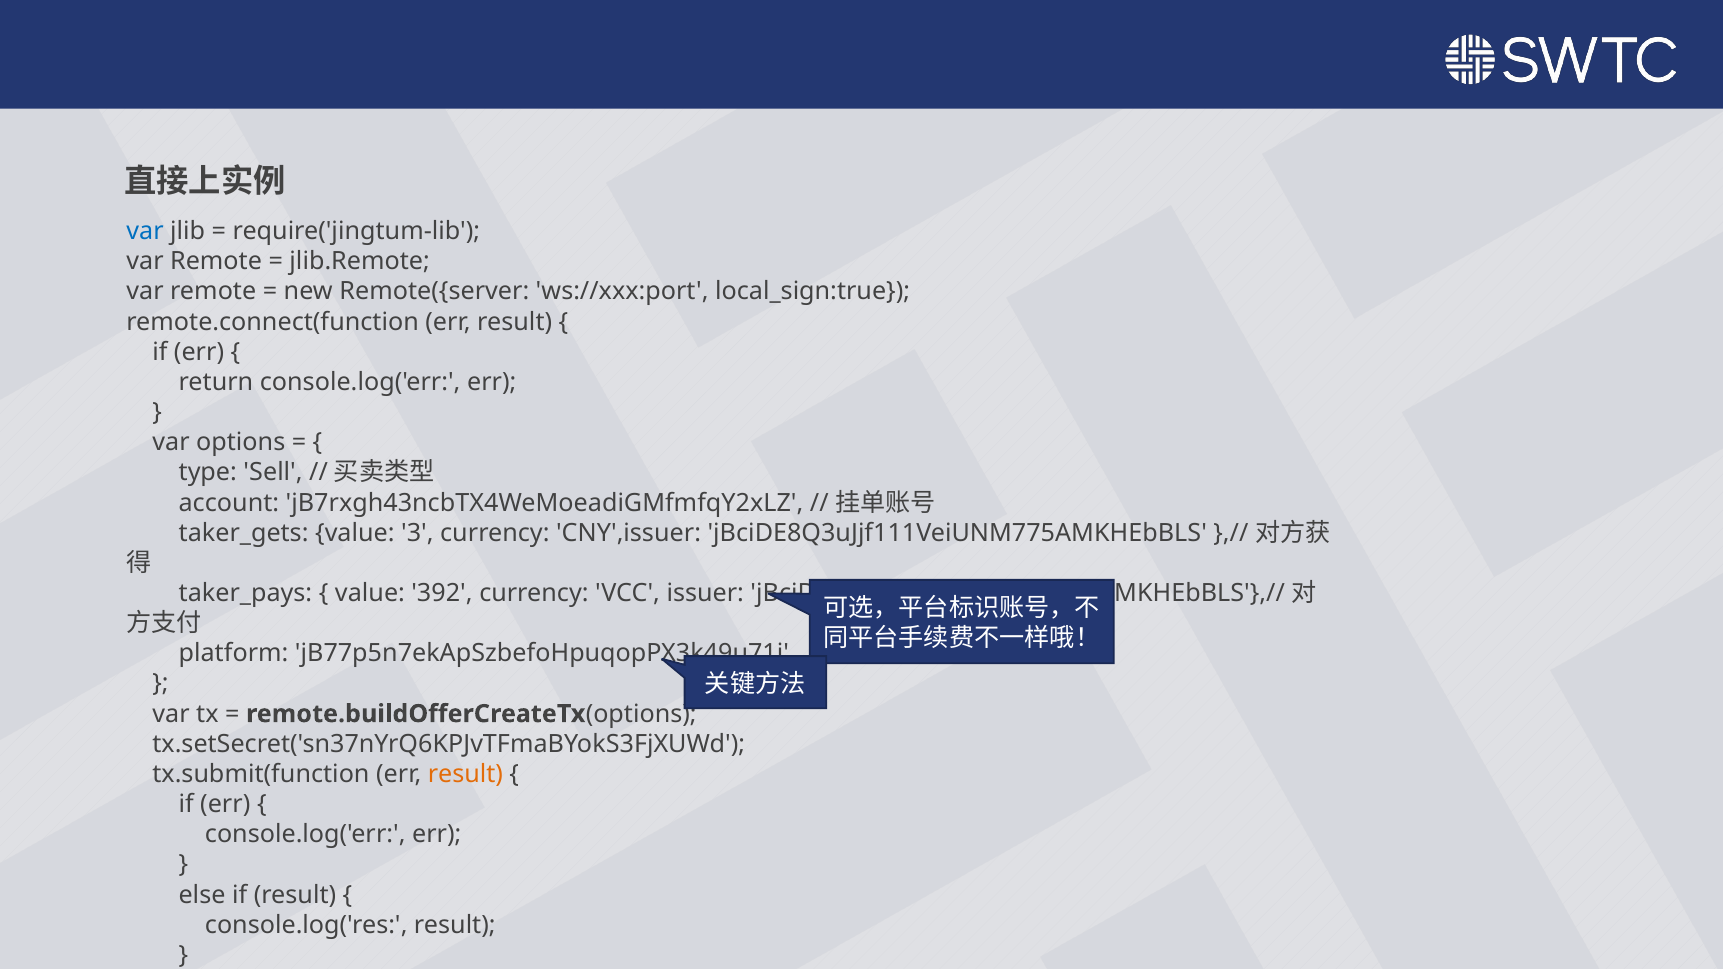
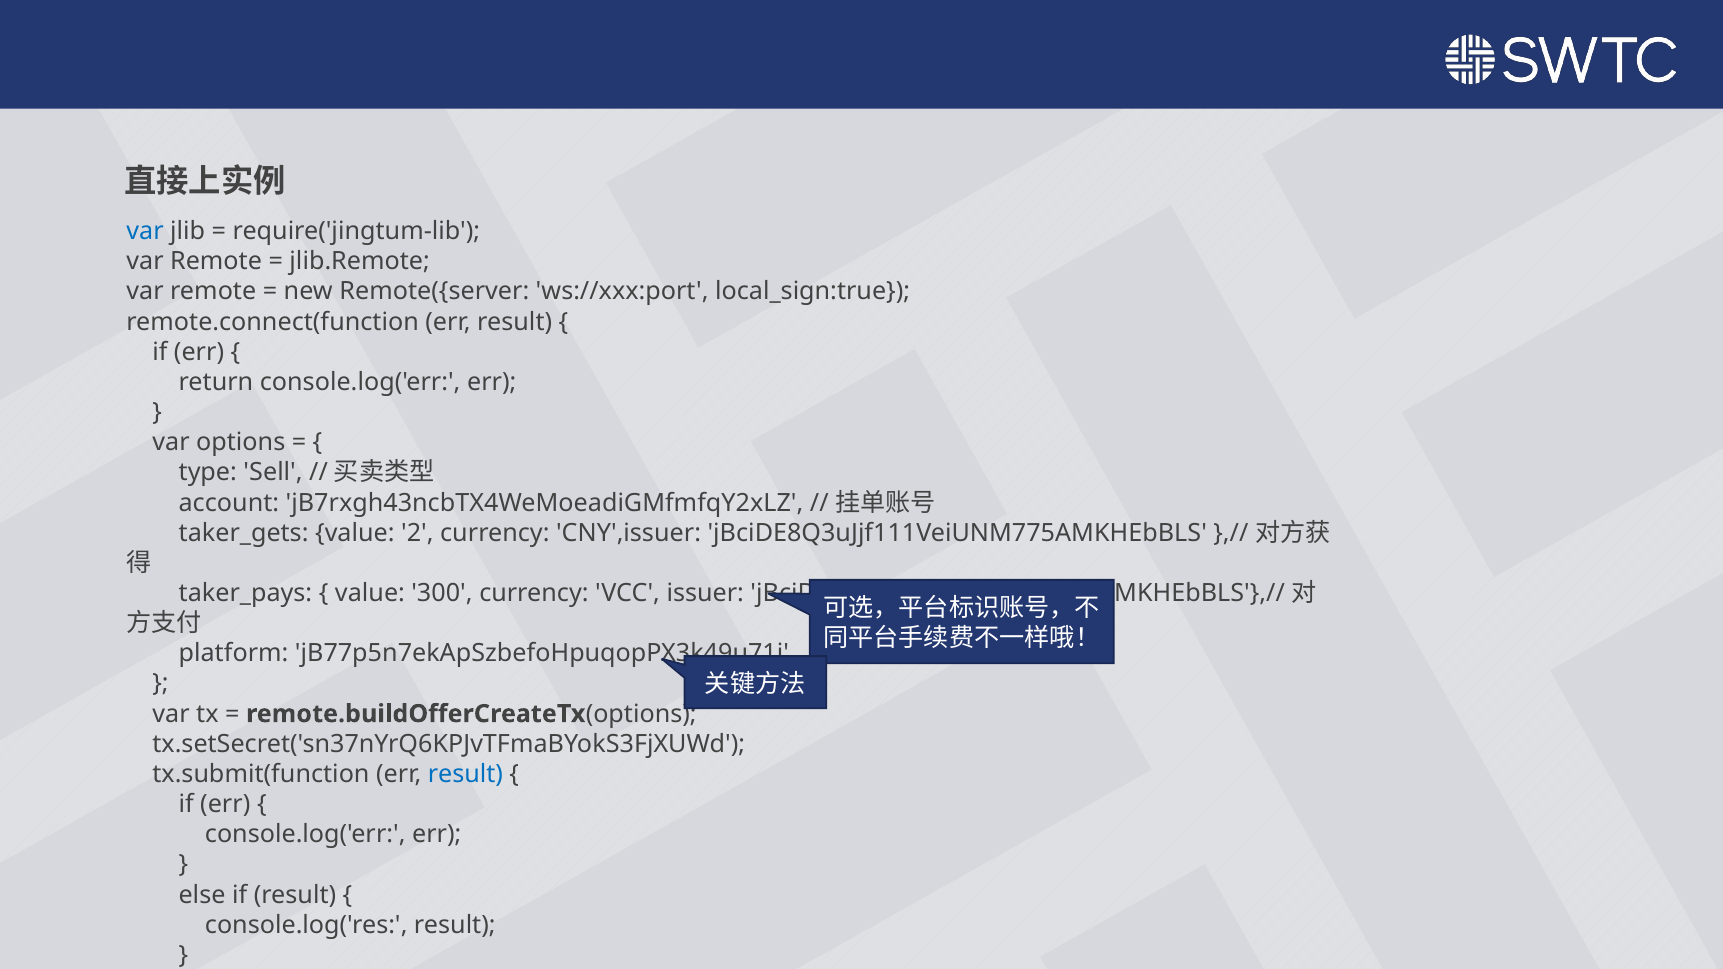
3: 3 -> 2 (417, 533)
392: 392 -> 300 (442, 593)
result colour: orange -> blue (465, 774)
